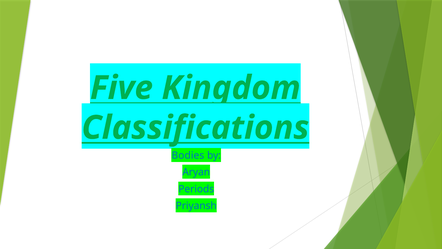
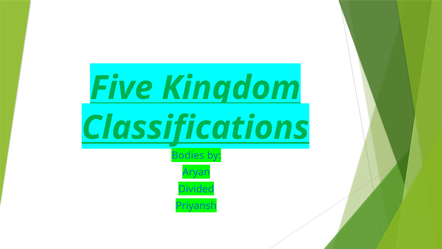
Periods: Periods -> Divided (196, 189)
